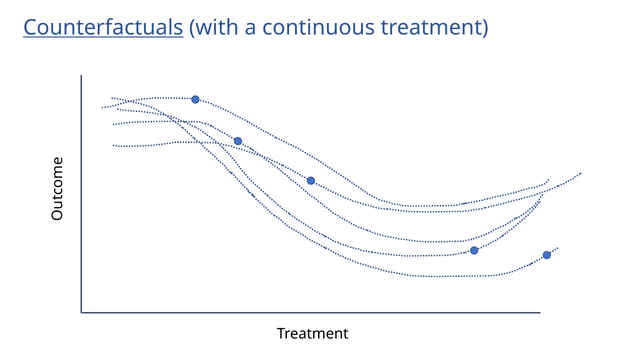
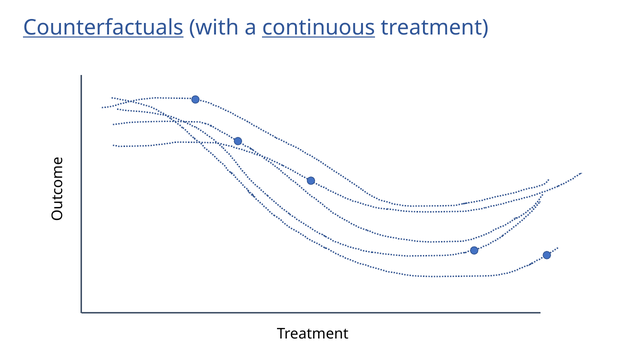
continuous underline: none -> present (319, 28)
